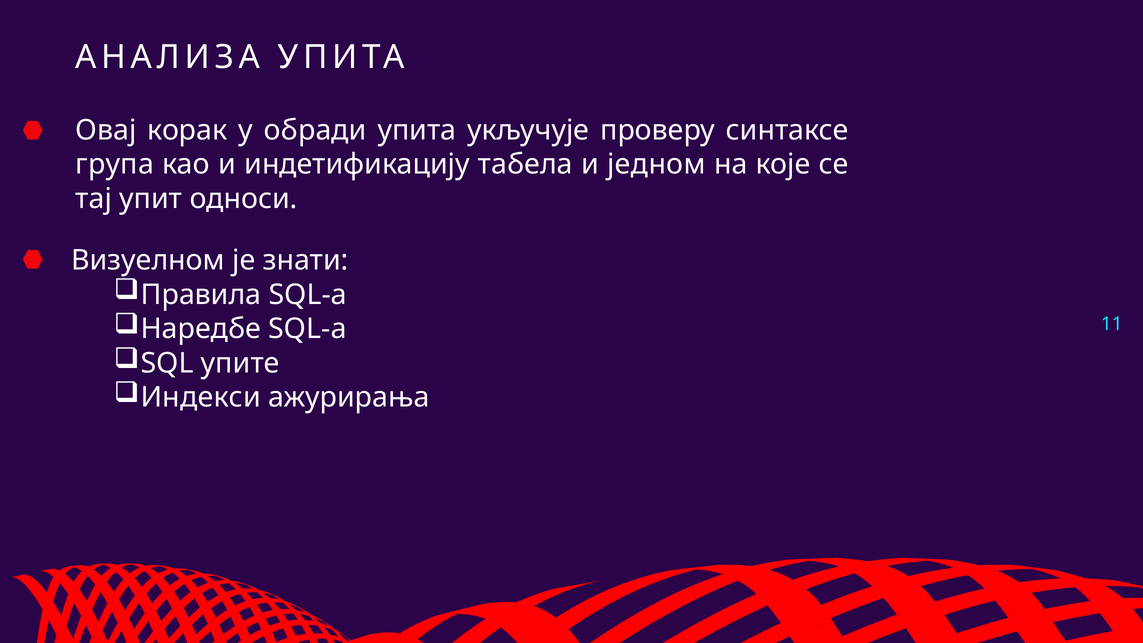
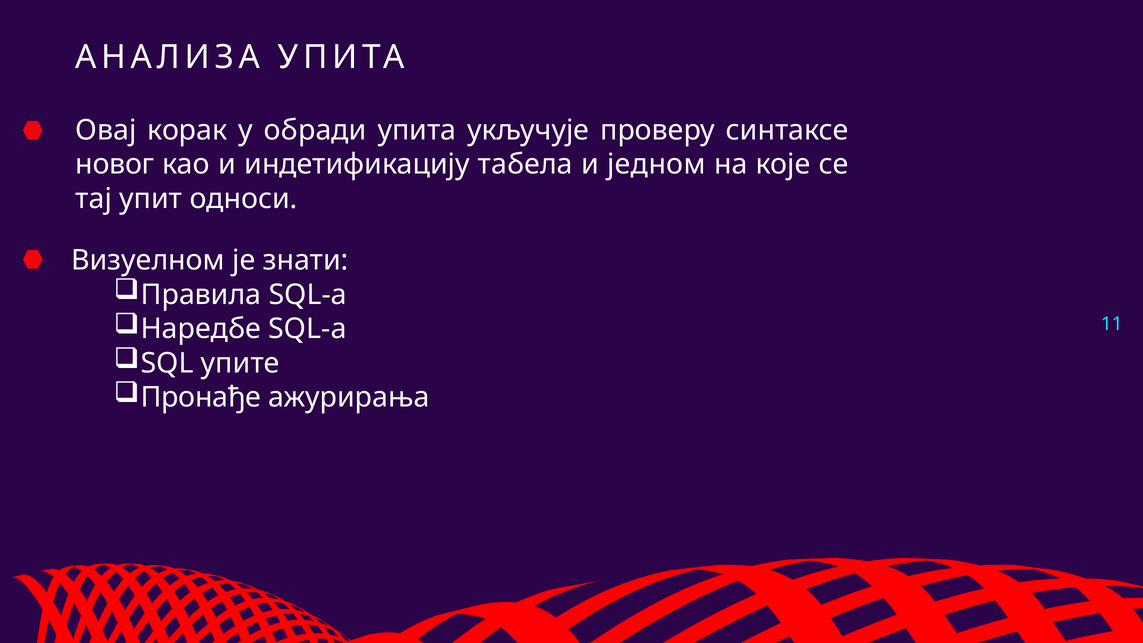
група: група -> новог (115, 164)
Индекси: Индекси -> Пронађе (201, 397)
